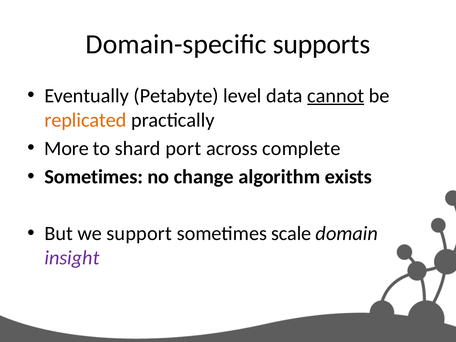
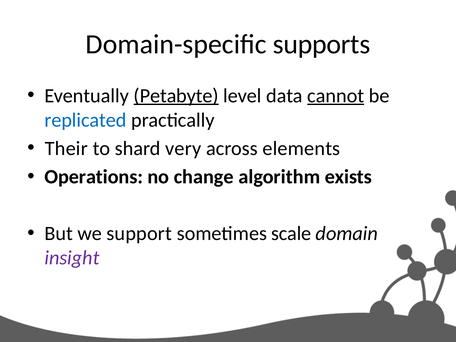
Petabyte underline: none -> present (176, 96)
replicated colour: orange -> blue (86, 120)
More: More -> Their (66, 148)
port: port -> very (183, 148)
complete: complete -> elements (301, 148)
Sometimes: Sometimes -> Operations (94, 177)
